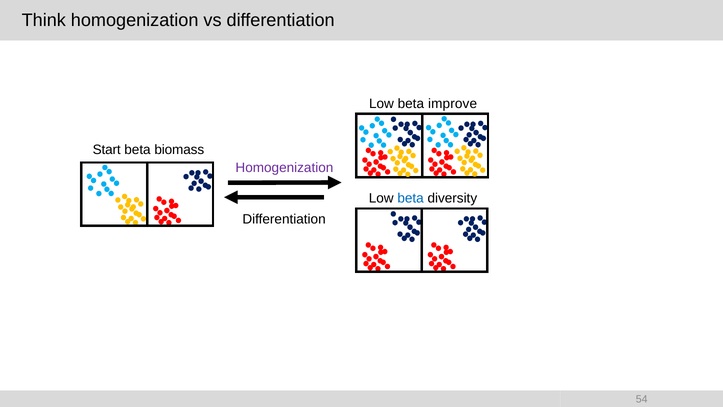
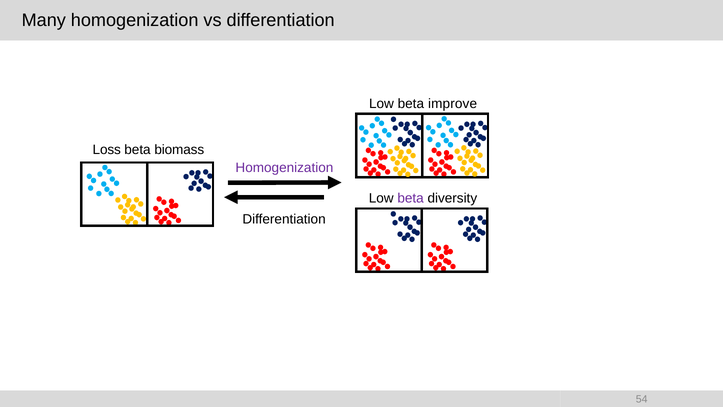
Think: Think -> Many (44, 20)
Start: Start -> Loss (107, 150)
beta colour: blue -> purple (411, 198)
